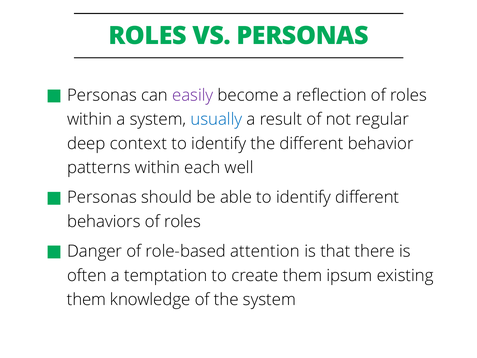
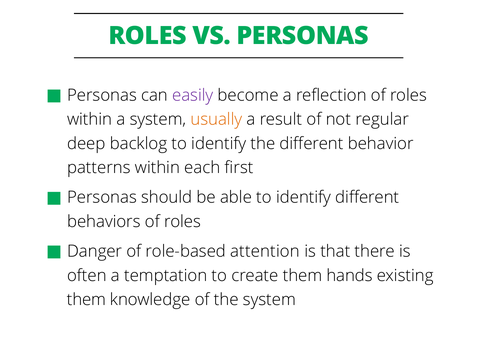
usually colour: blue -> orange (216, 119)
context: context -> backlog (138, 143)
well: well -> first (239, 168)
ipsum: ipsum -> hands (350, 275)
